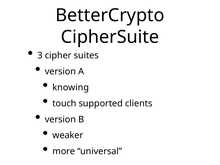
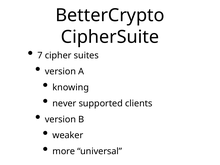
3: 3 -> 7 (40, 55)
touch: touch -> never (64, 103)
